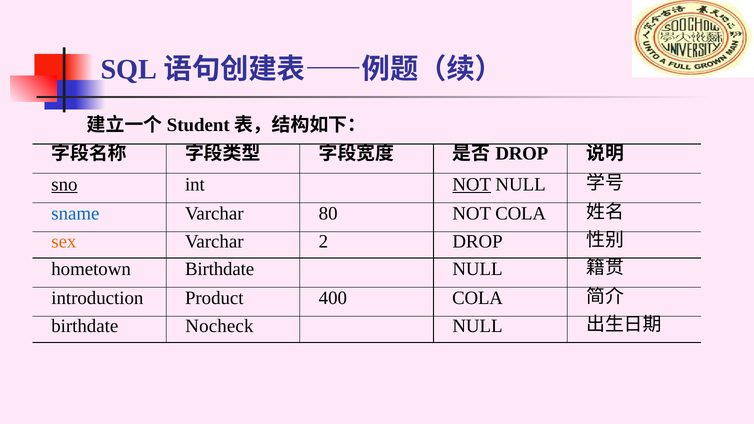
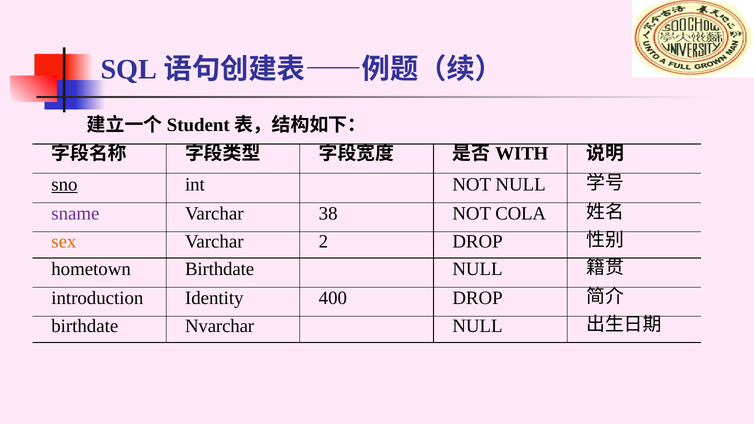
DROP: DROP -> WITH (522, 154)
NOT underline: present -> none (472, 184)
sname colour: blue -> purple (75, 214)
80: 80 -> 38 (328, 214)
Product: Product -> Identity (214, 298)
400 COLA: COLA -> DROP (478, 298)
Nocheck: Nocheck -> Nvarchar (220, 326)
